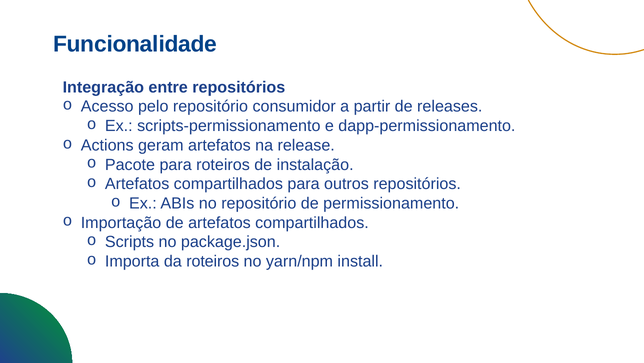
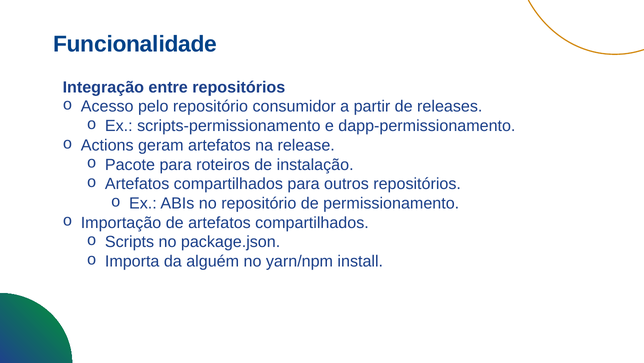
da roteiros: roteiros -> alguém (213, 261)
